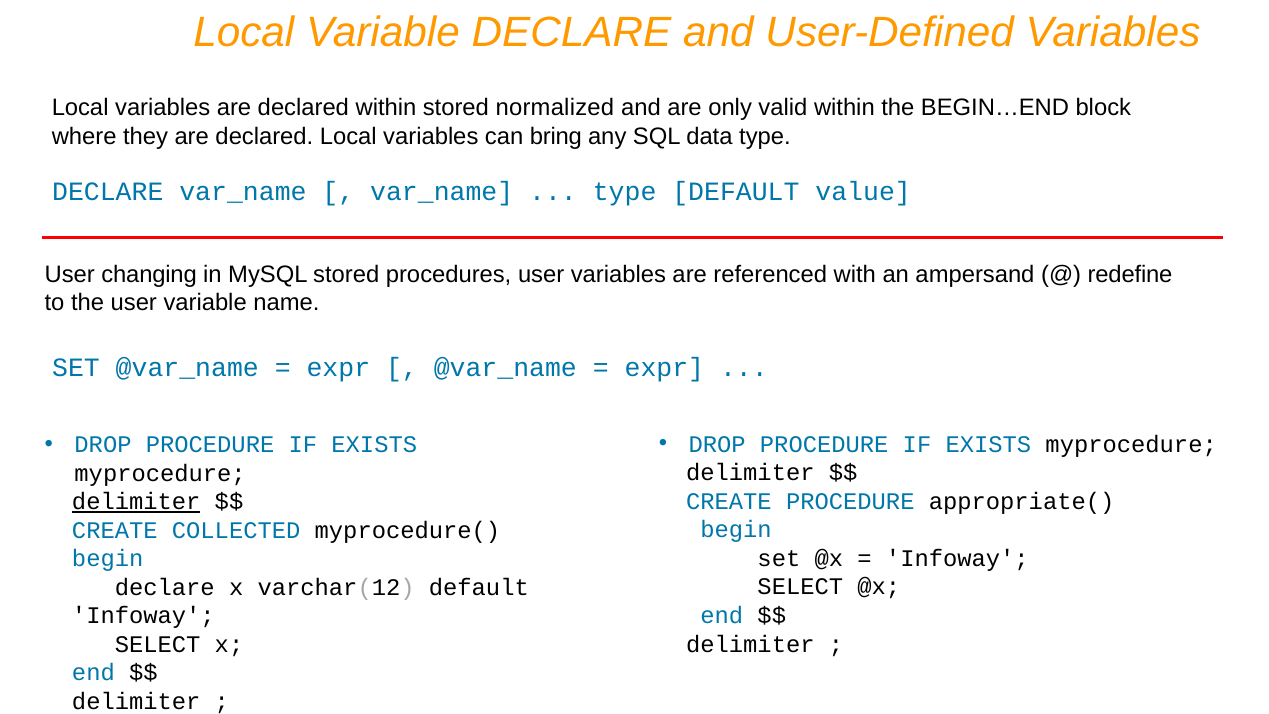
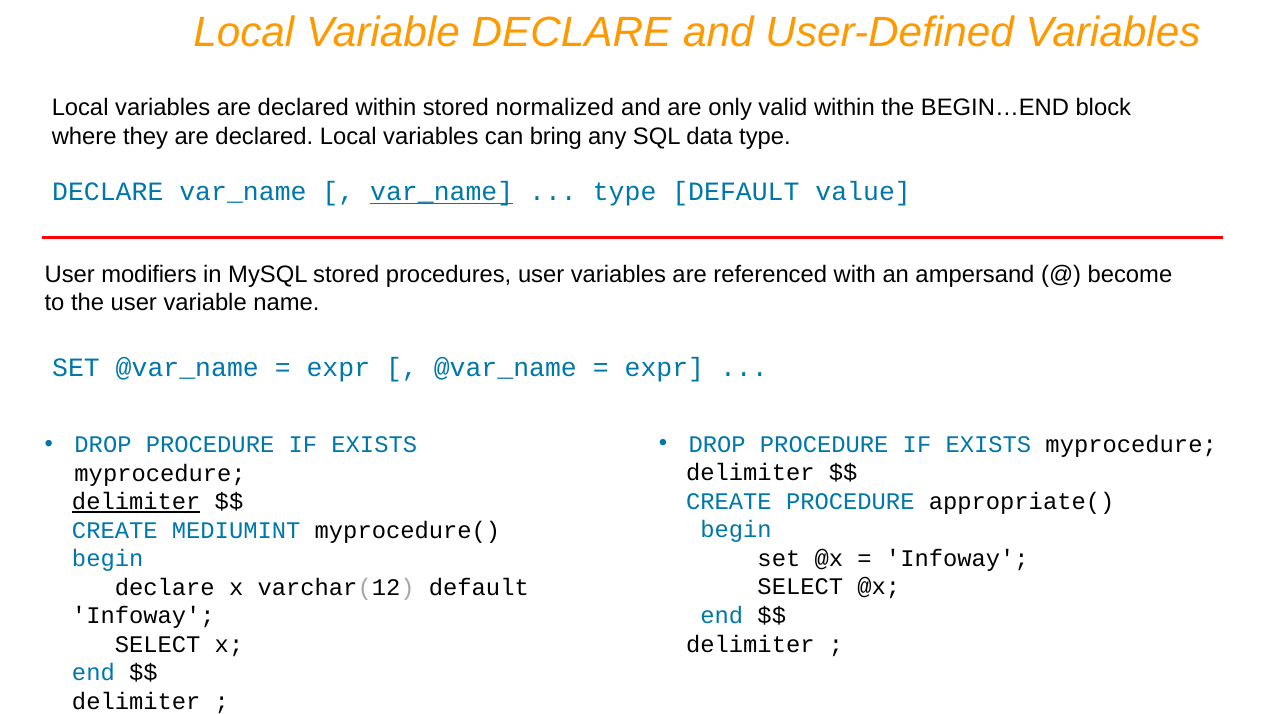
var_name underline: none -> present (442, 192)
changing: changing -> modifiers (149, 274)
redefine: redefine -> become (1130, 274)
COLLECTED: COLLECTED -> MEDIUMINT (236, 530)
